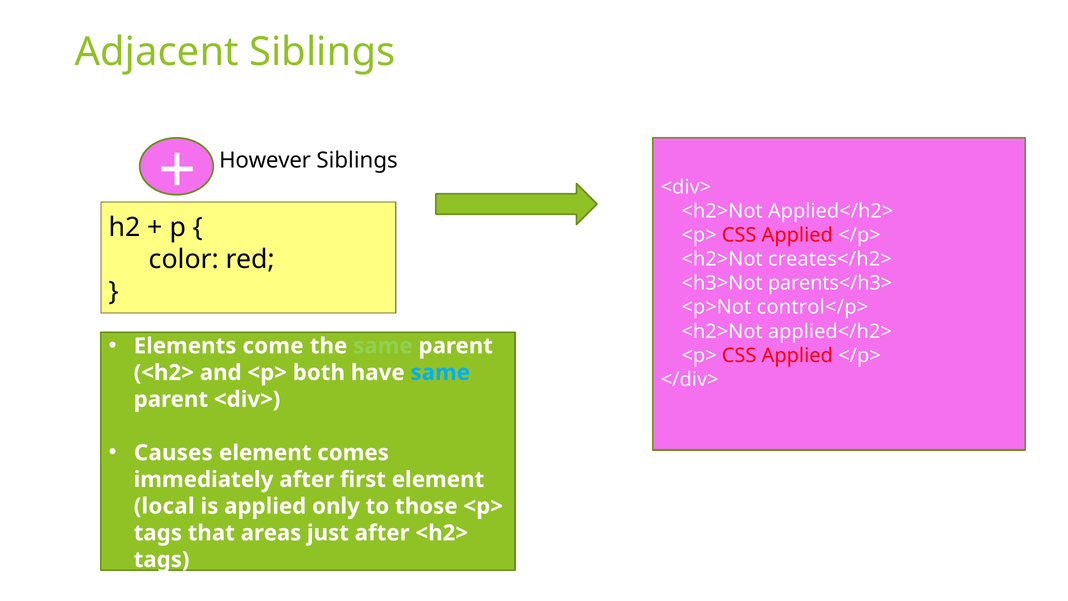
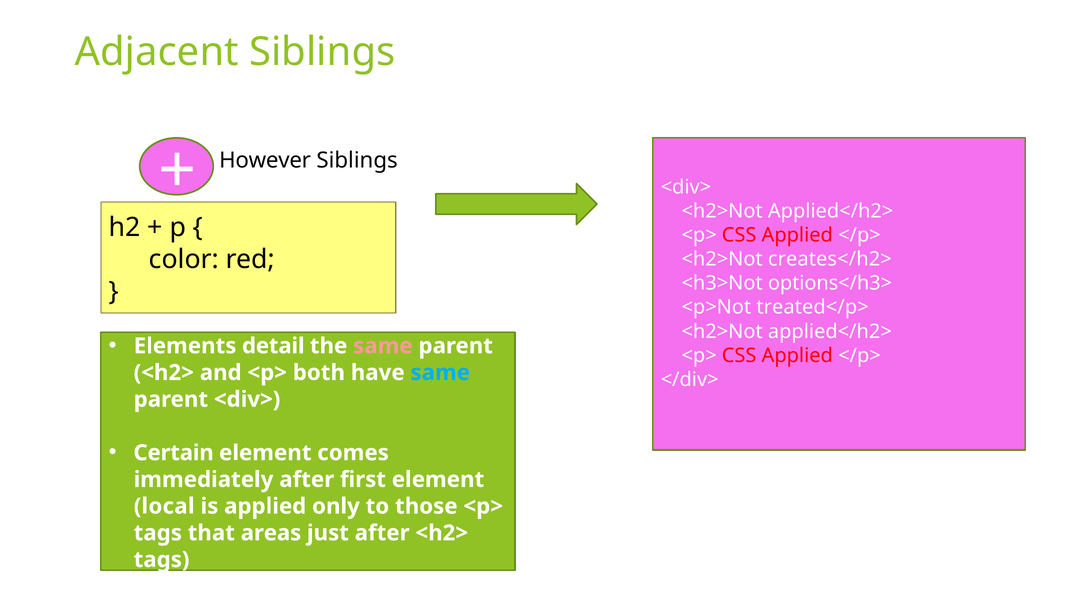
parents</h3>: parents</h3> -> options</h3> (830, 283)
control</p>: control</p> -> treated</p> (813, 307)
come: come -> detail (273, 346)
same colour: light green -> pink (383, 346)
Causes: Causes -> Certain (174, 453)
